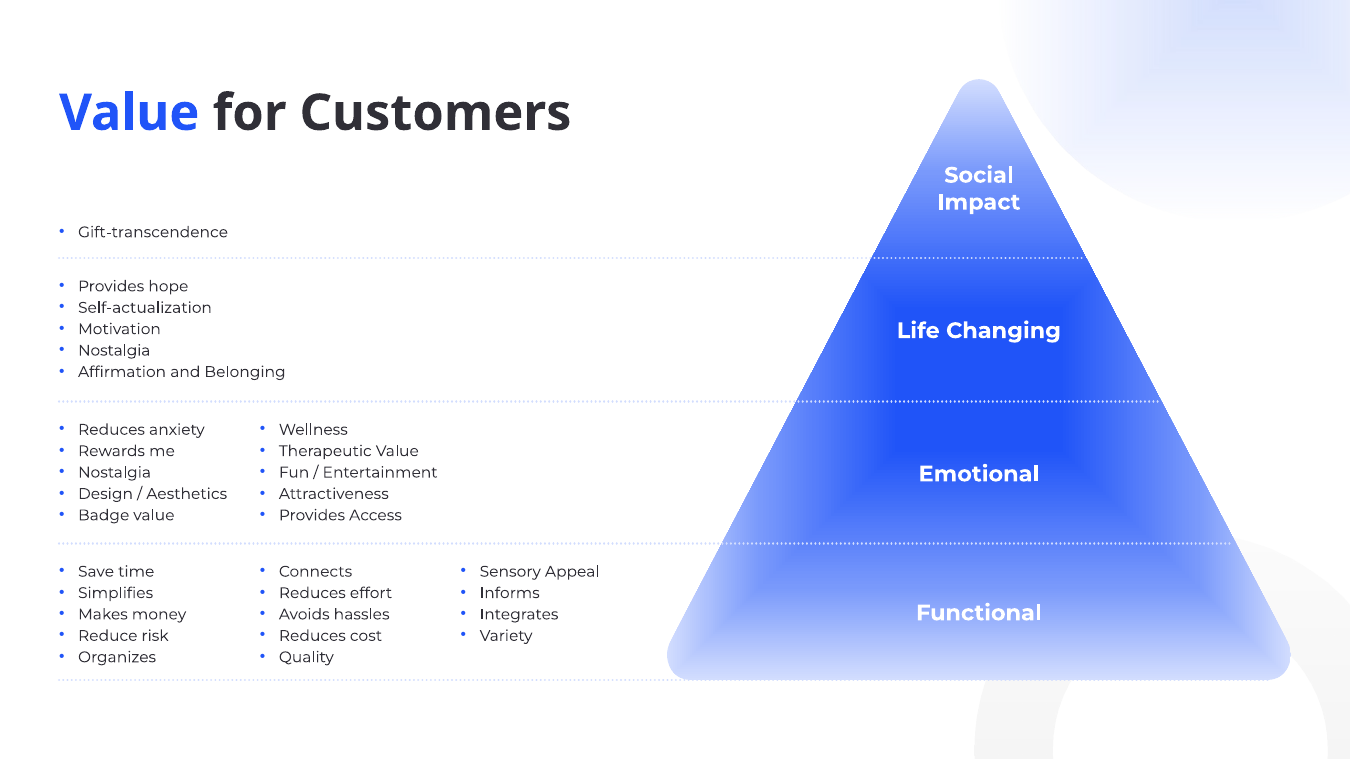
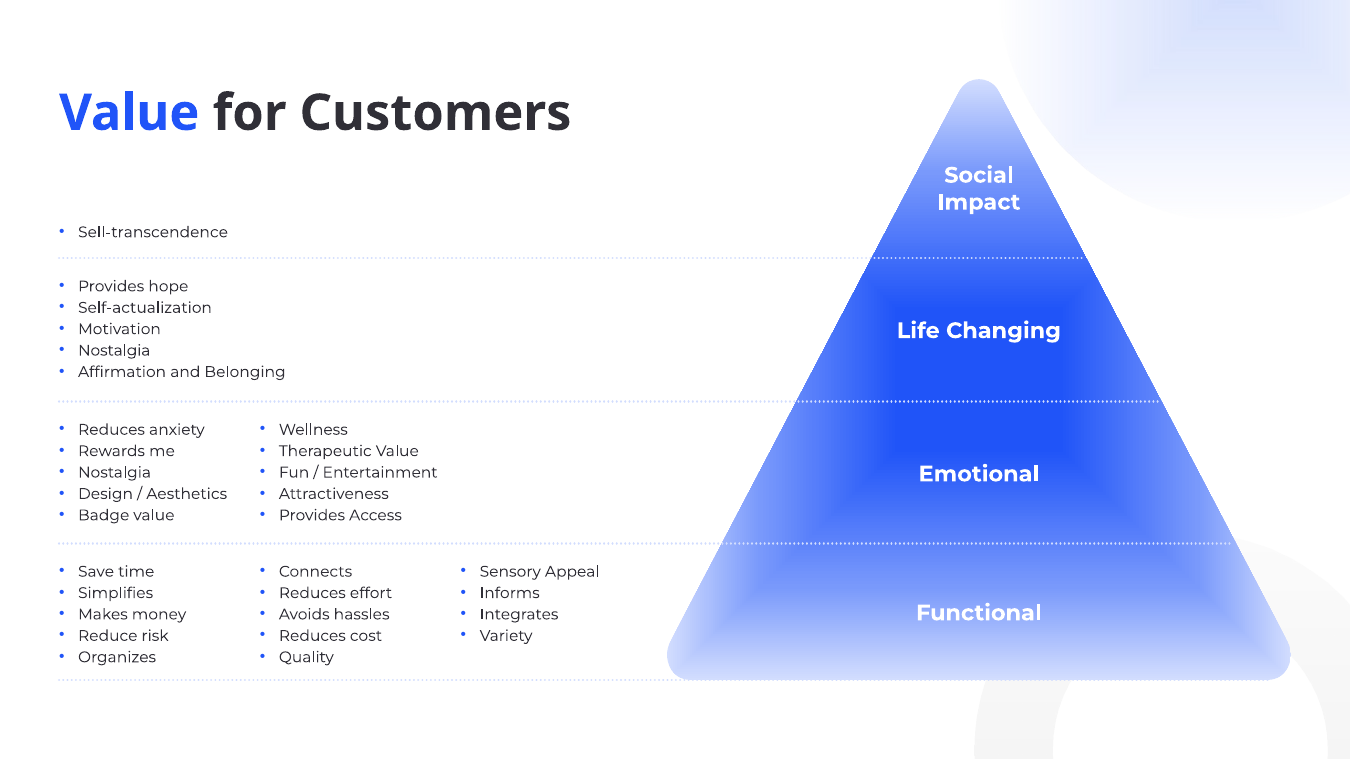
Gift-transcendence: Gift-transcendence -> Sell-transcendence (153, 232)
